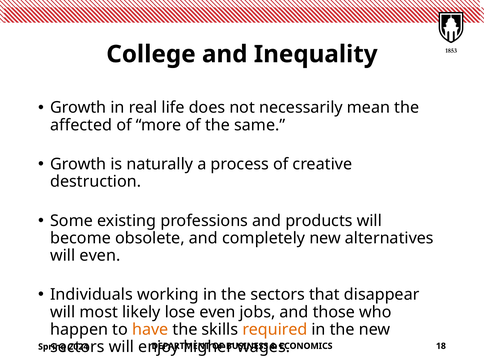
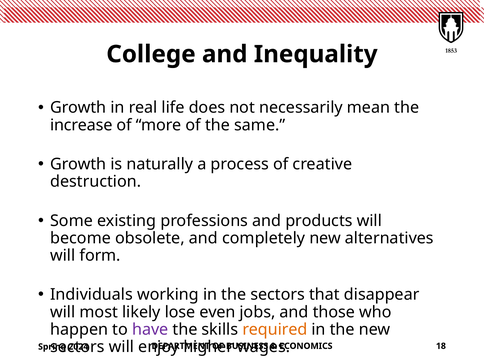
affected: affected -> increase (81, 125)
will even: even -> form (100, 256)
have colour: orange -> purple (150, 329)
